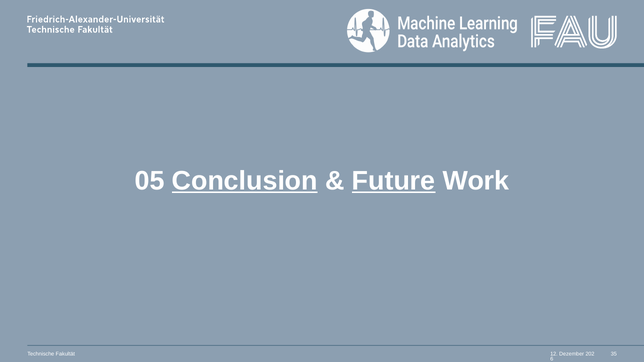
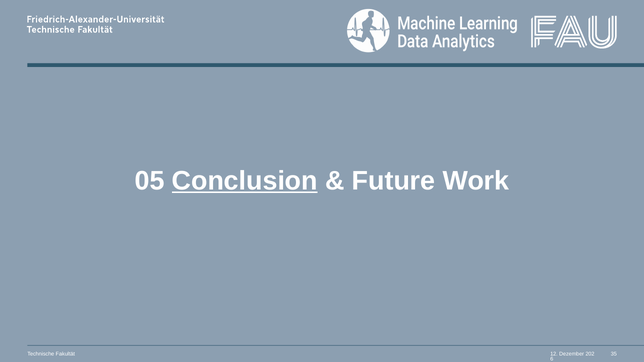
Future underline: present -> none (394, 181)
